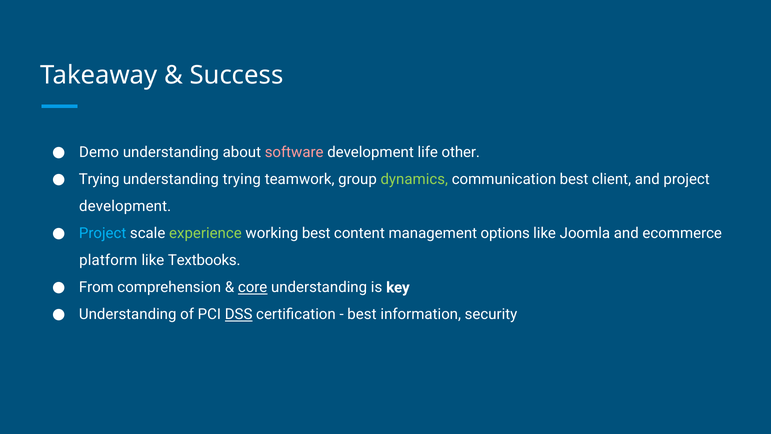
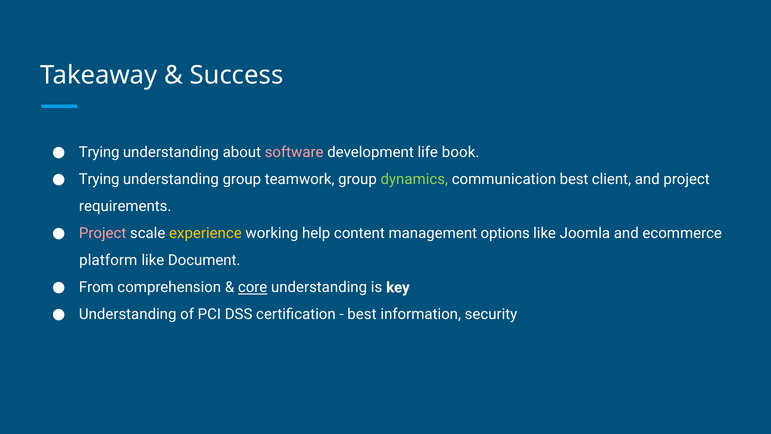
Demo: Demo -> Trying (99, 152)
other: other -> book (461, 152)
understanding trying: trying -> group (242, 179)
development: development -> requirements (125, 206)
Project colour: light blue -> pink (103, 233)
experience colour: light green -> yellow (205, 233)
working best: best -> help (316, 233)
Textbooks: Textbooks -> Document (204, 260)
DSS underline: present -> none (239, 314)
